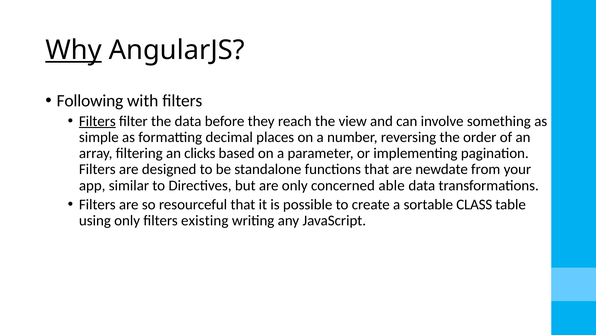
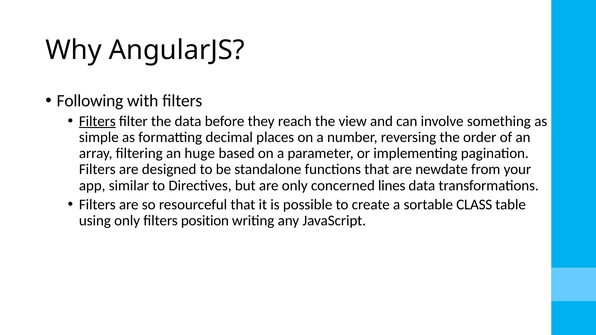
Why underline: present -> none (74, 50)
clicks: clicks -> huge (200, 153)
able: able -> lines (392, 186)
existing: existing -> position (205, 221)
